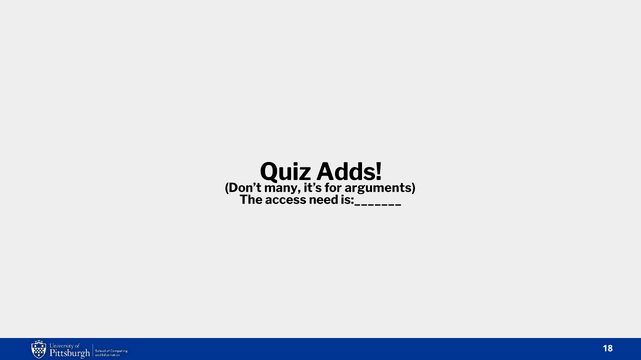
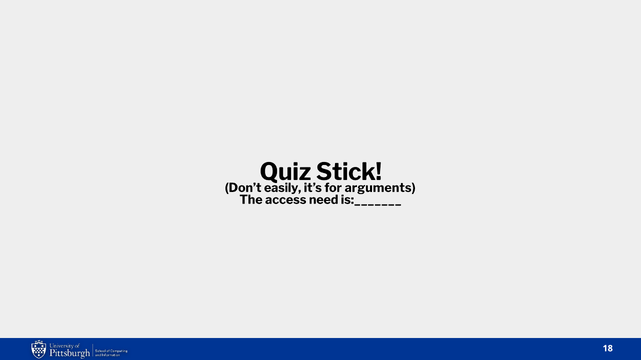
Adds: Adds -> Stick (349, 172)
many: many -> easily (283, 188)
